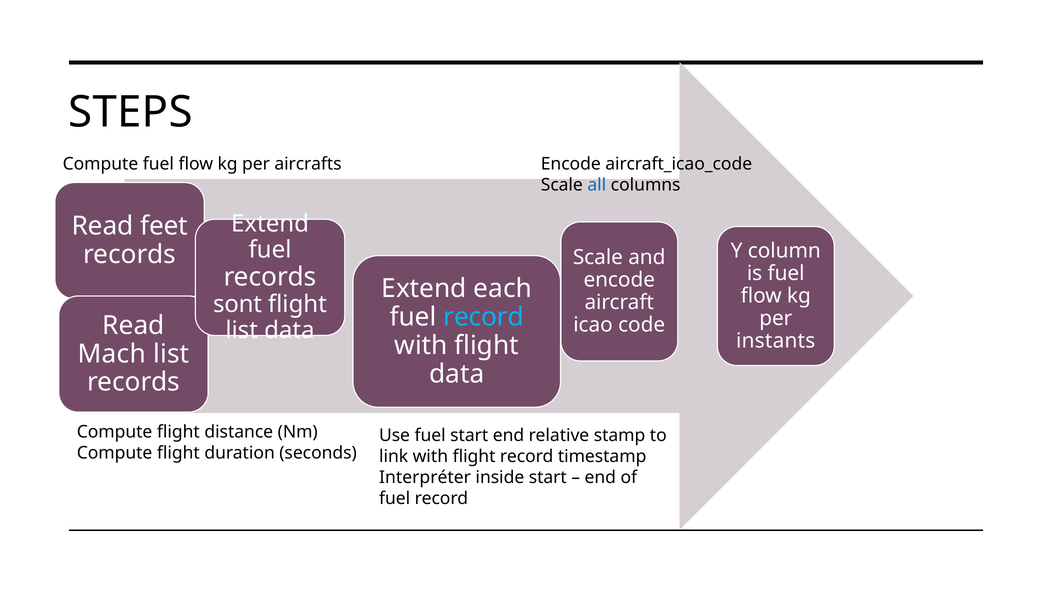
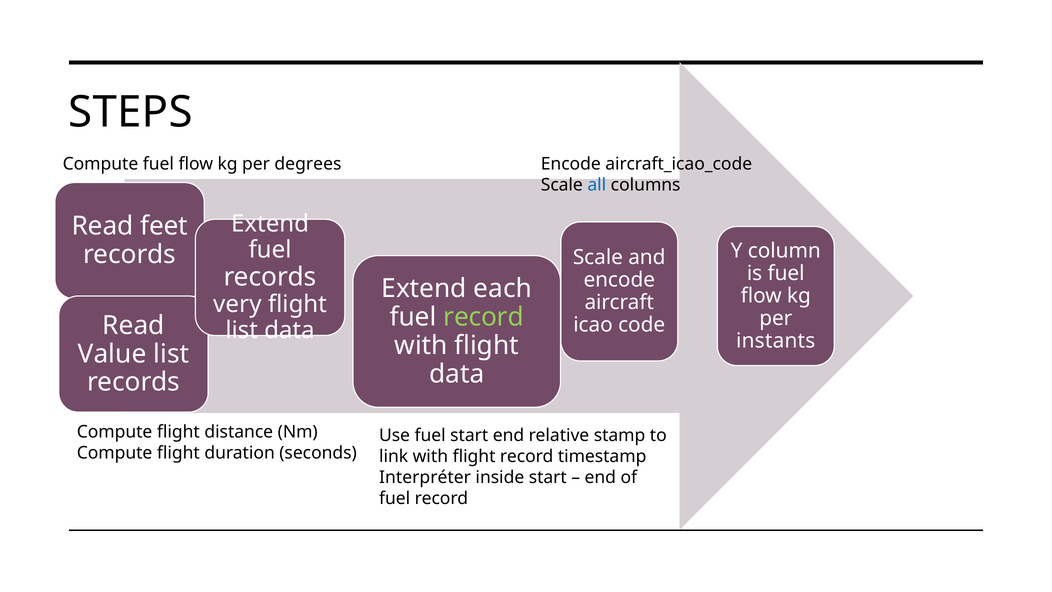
aircrafts: aircrafts -> degrees (308, 164)
sont: sont -> very (237, 304)
record colour: light blue -> light green (484, 317)
Mach: Mach -> Value (112, 354)
